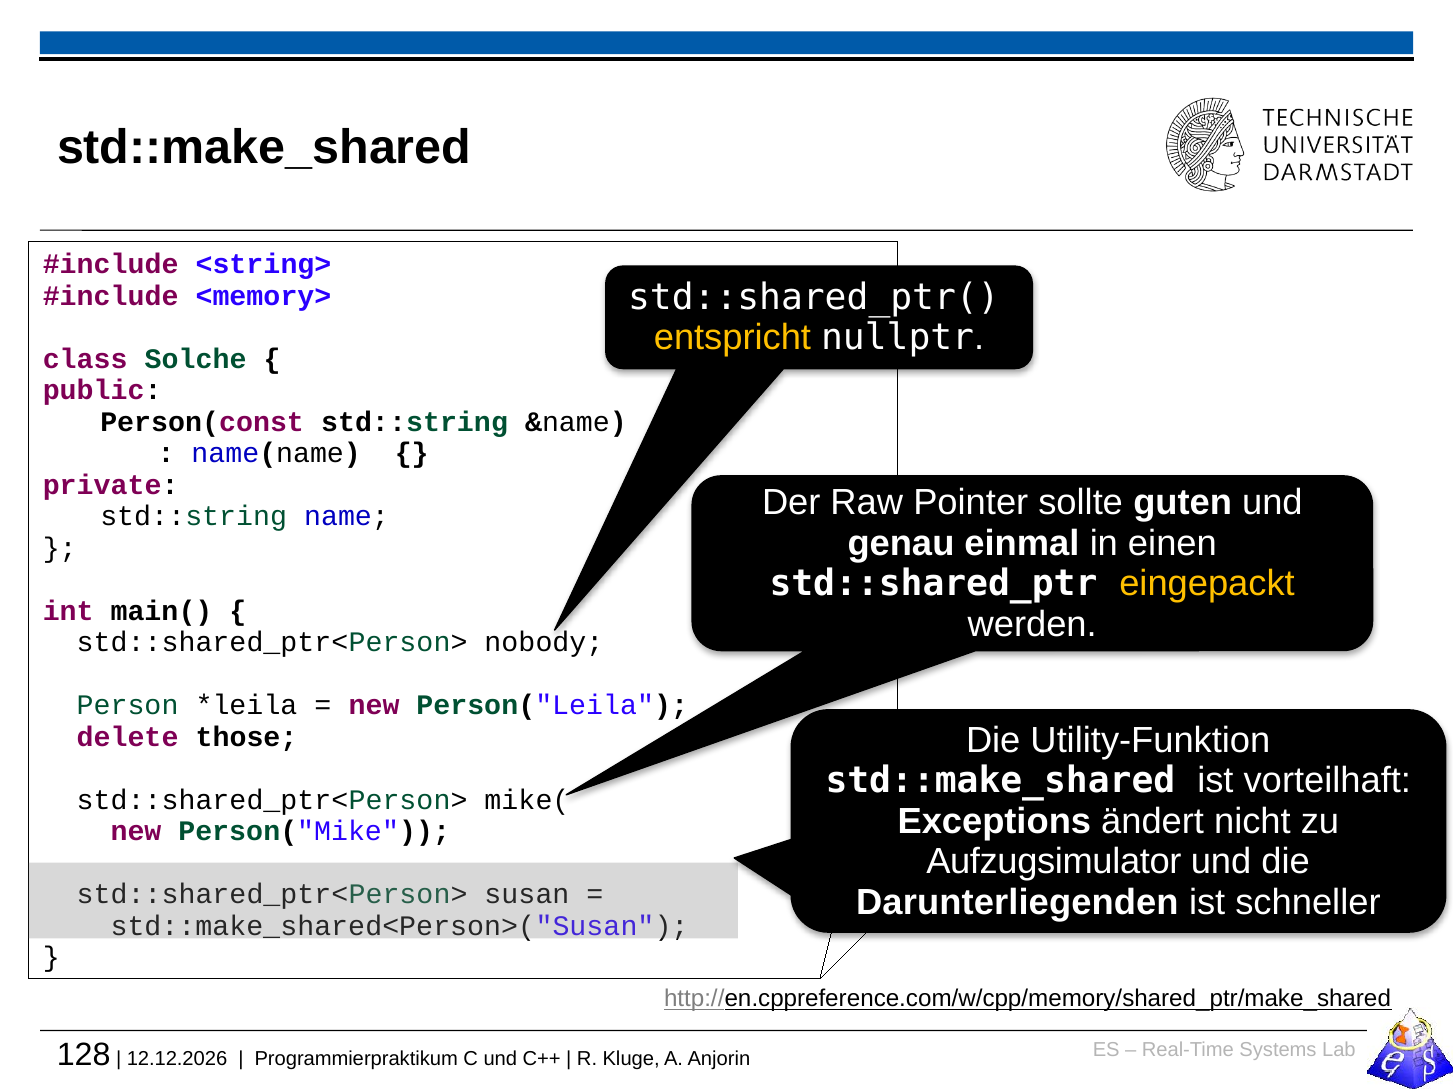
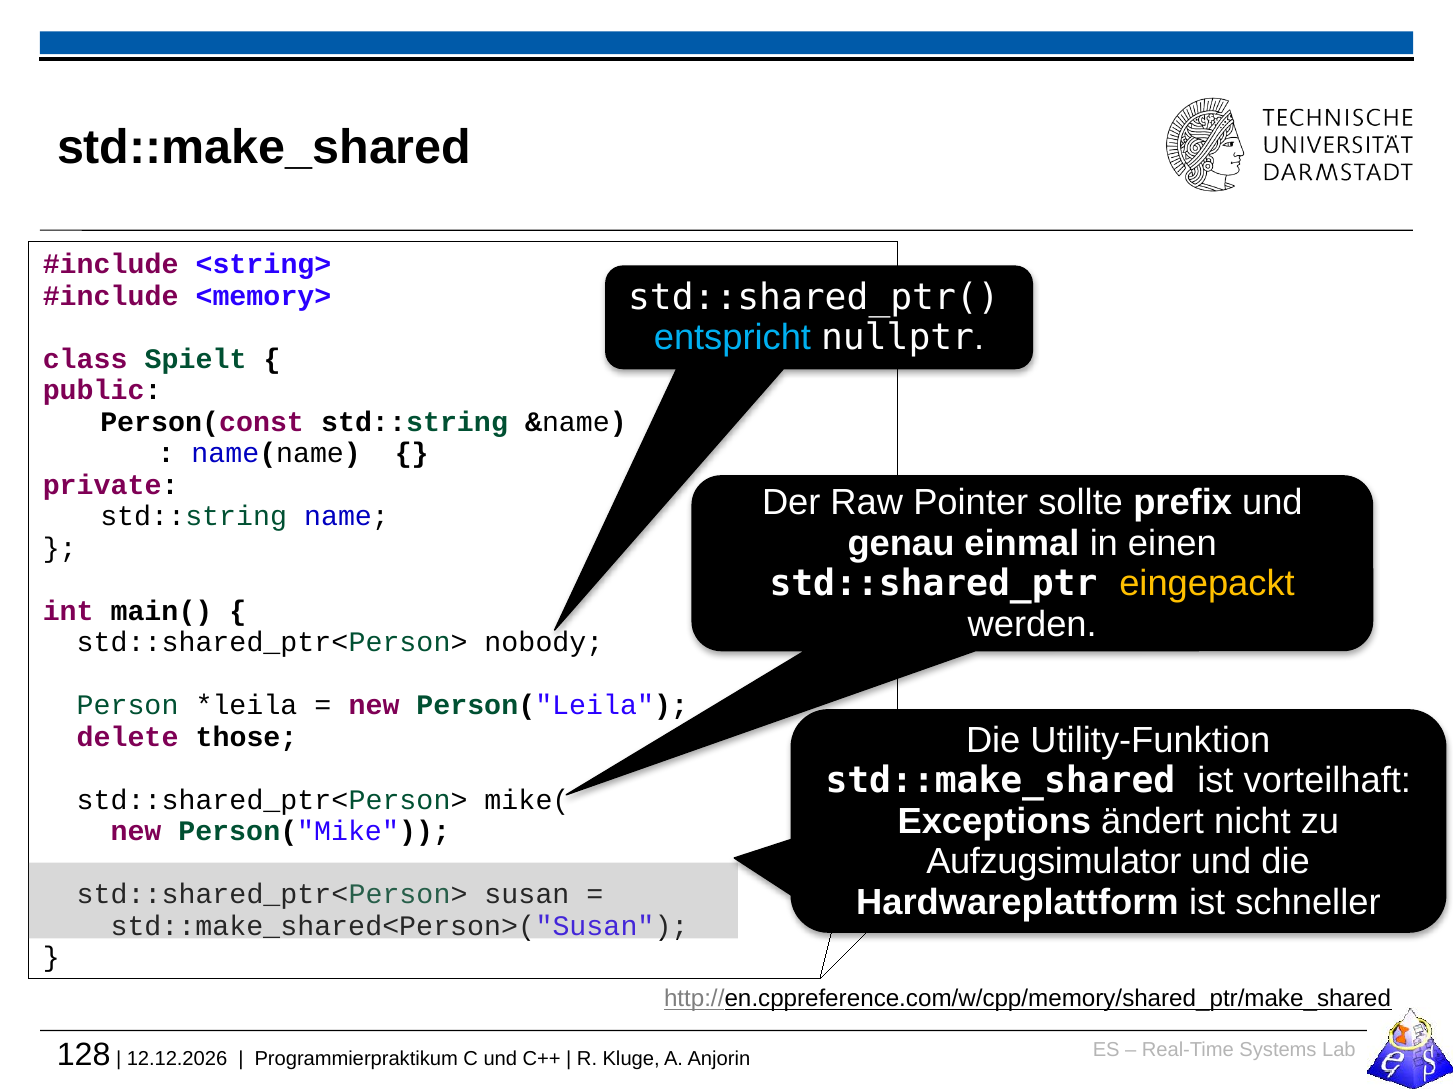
entspricht colour: yellow -> light blue (732, 338)
Solche: Solche -> Spielt (196, 359)
guten: guten -> prefix (1183, 503)
Darunterliegenden: Darunterliegenden -> Hardwareplattform (1017, 903)
